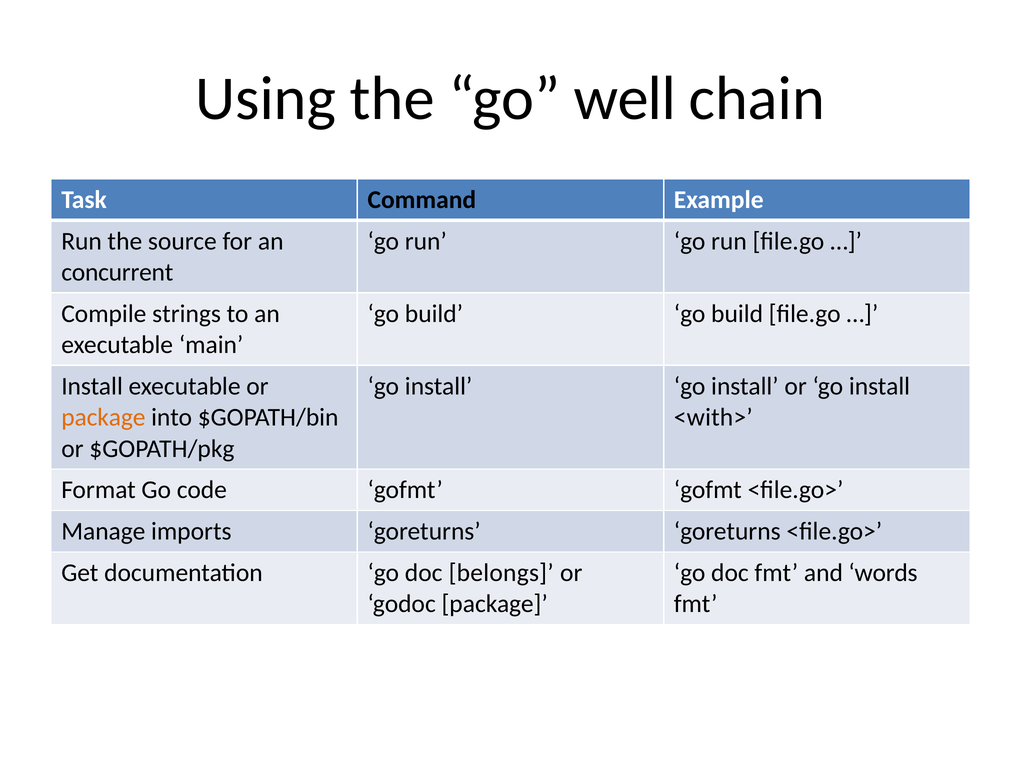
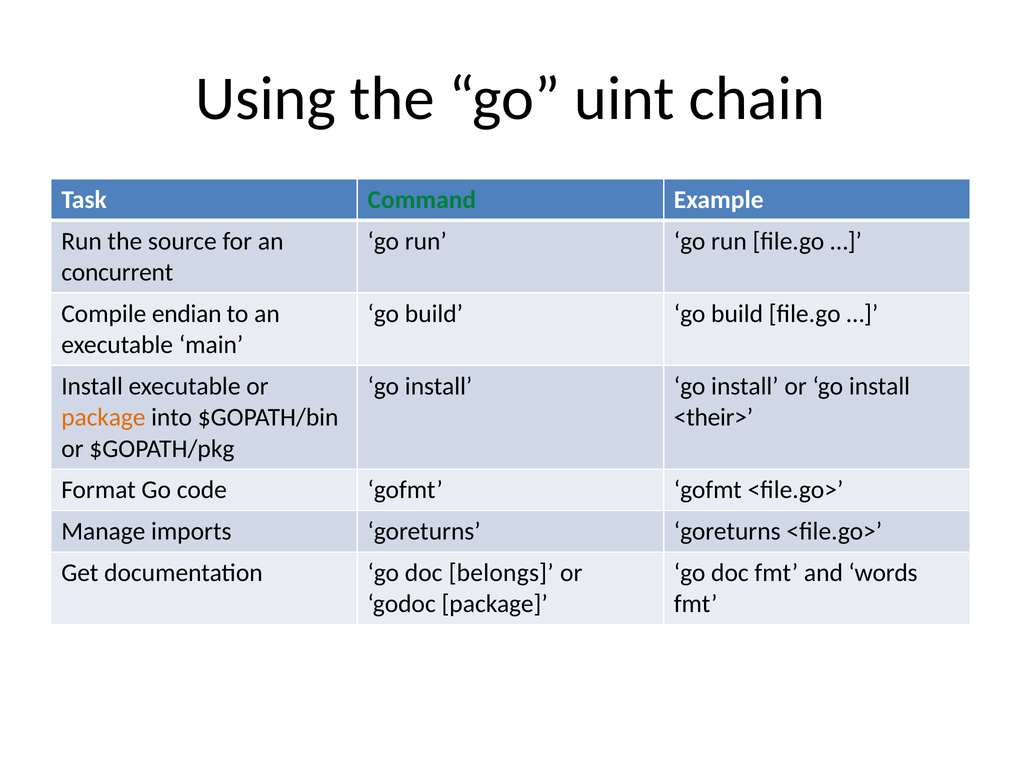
well: well -> uint (625, 99)
Command colour: black -> green (422, 200)
strings: strings -> endian (187, 314)
<with>: <with> -> <their> (713, 417)
